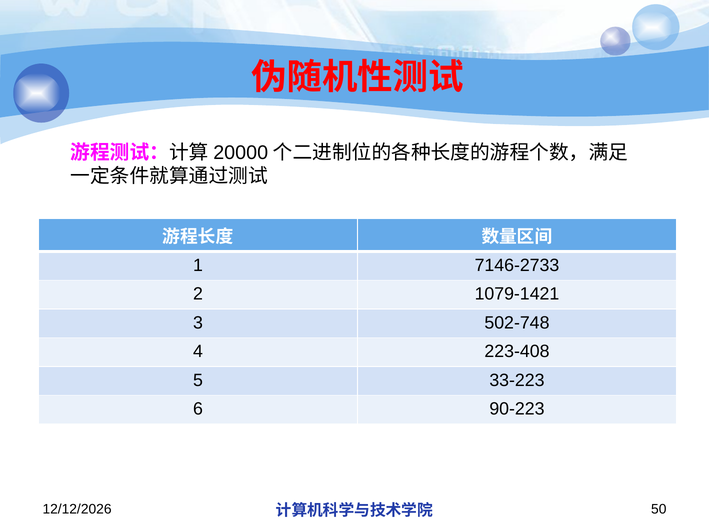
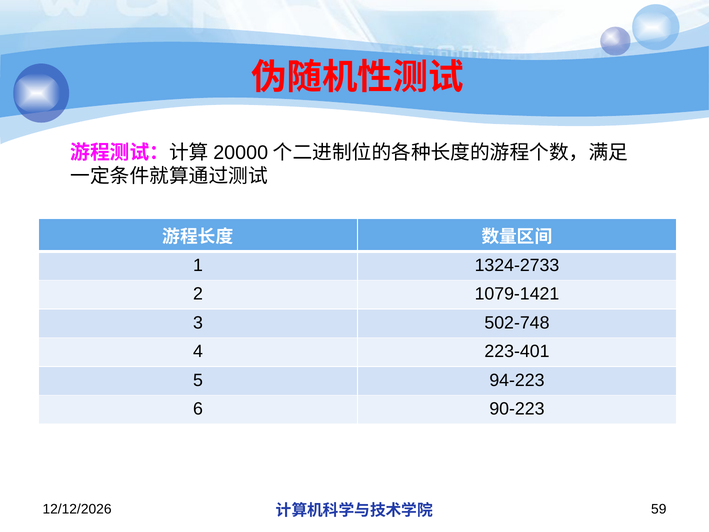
7146-2733: 7146-2733 -> 1324-2733 (517, 265)
223-408: 223-408 -> 223-401 (517, 351)
33-223: 33-223 -> 94-223 (517, 380)
50: 50 -> 59 (659, 509)
